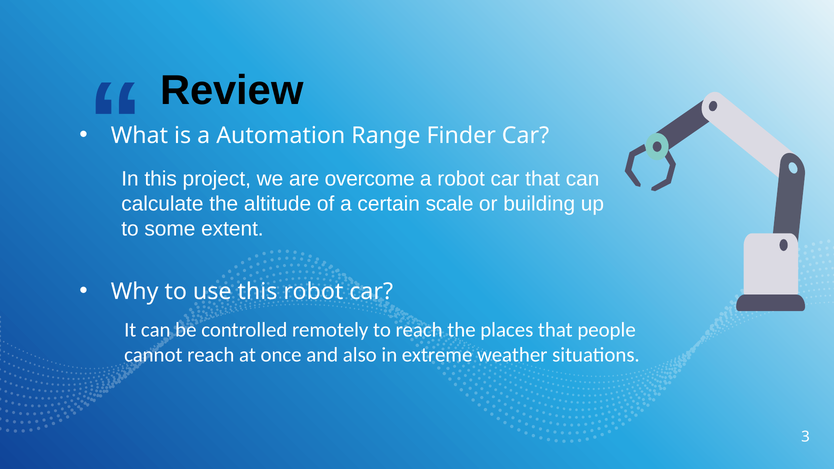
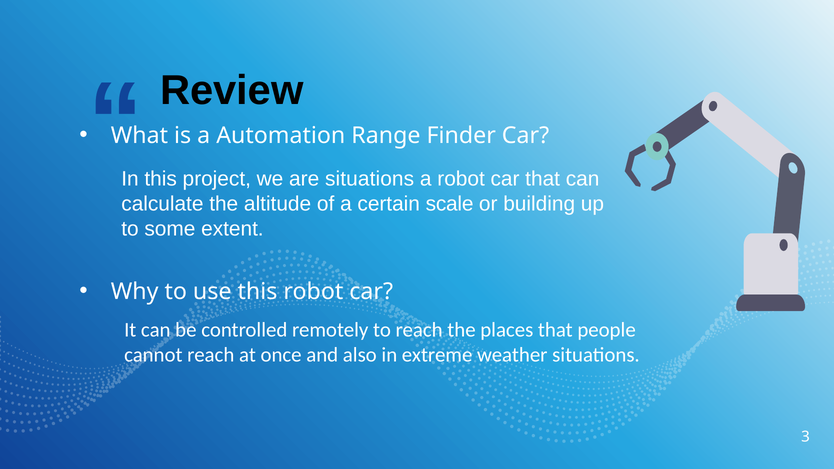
are overcome: overcome -> situations (370, 179)
